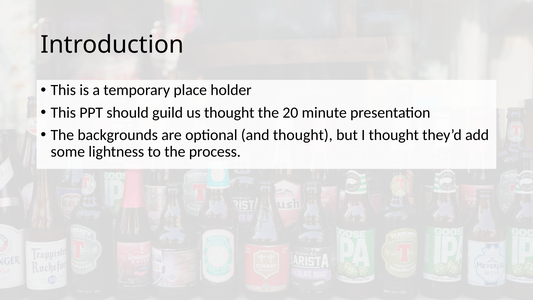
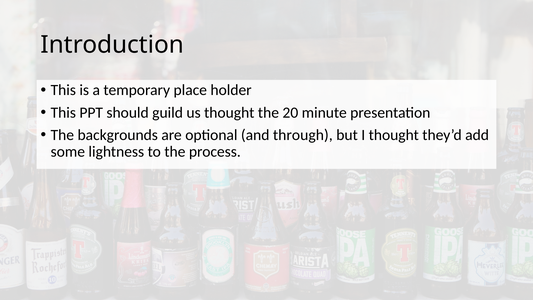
and thought: thought -> through (303, 135)
